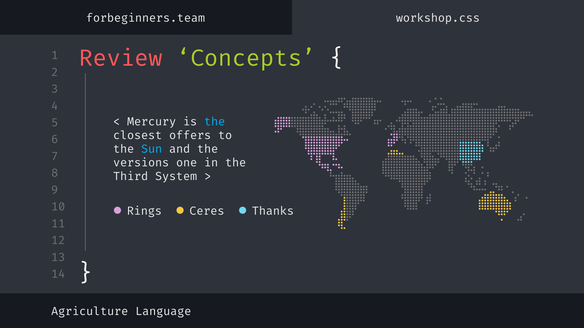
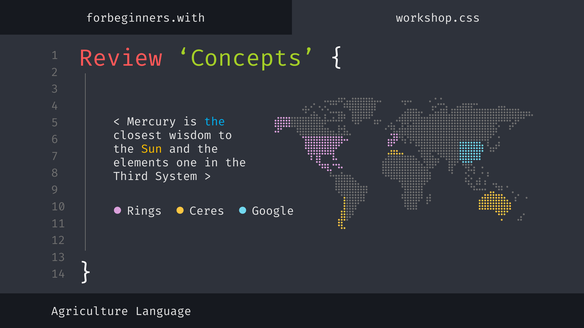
forbeginners.team: forbeginners.team -> forbeginners.with (146, 18)
offers: offers -> wisdom (190, 136)
Sun colour: light blue -> yellow (152, 149)
versions: versions -> elements (141, 163)
Thanks: Thanks -> Google (273, 211)
